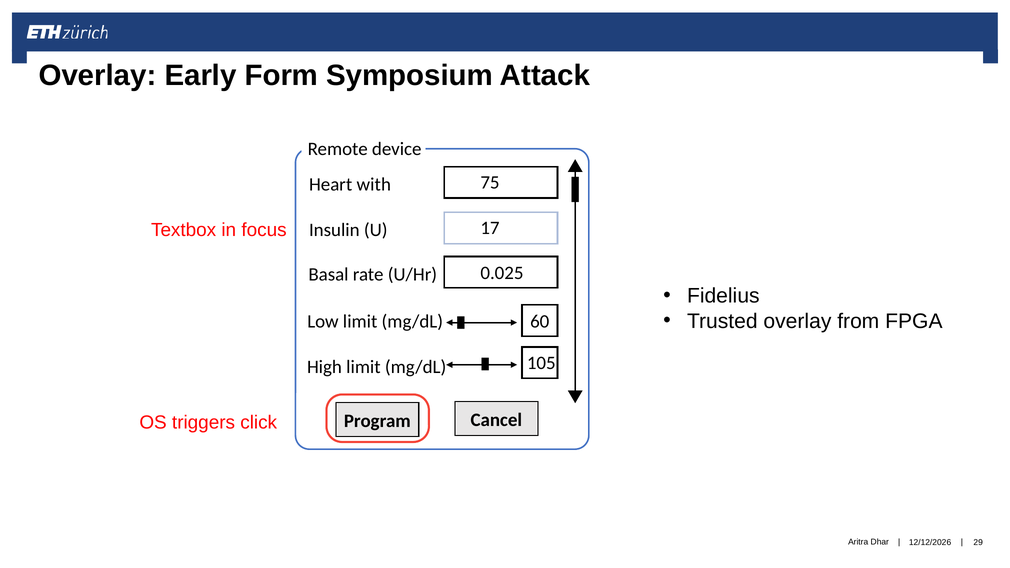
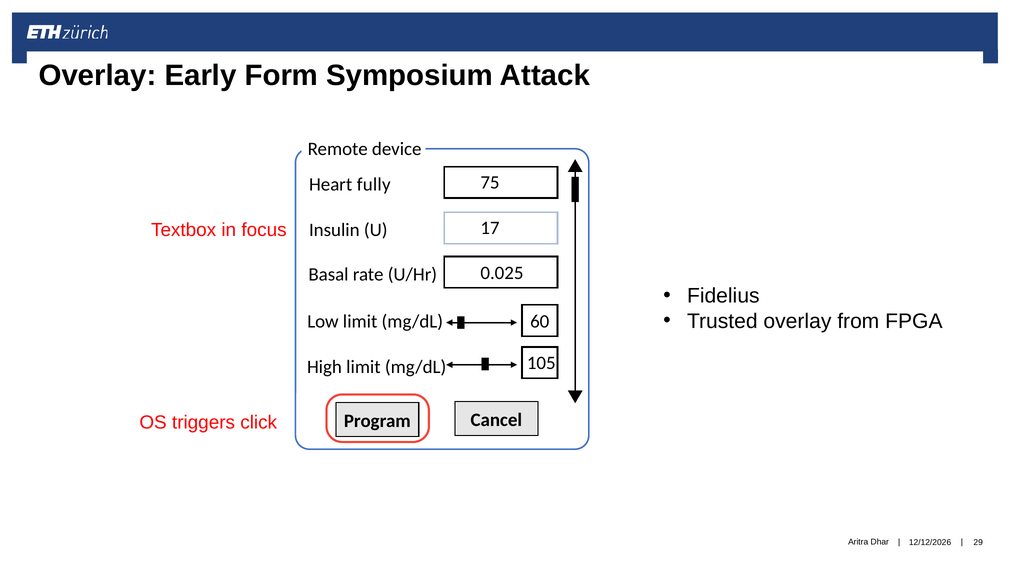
with: with -> fully (374, 185)
